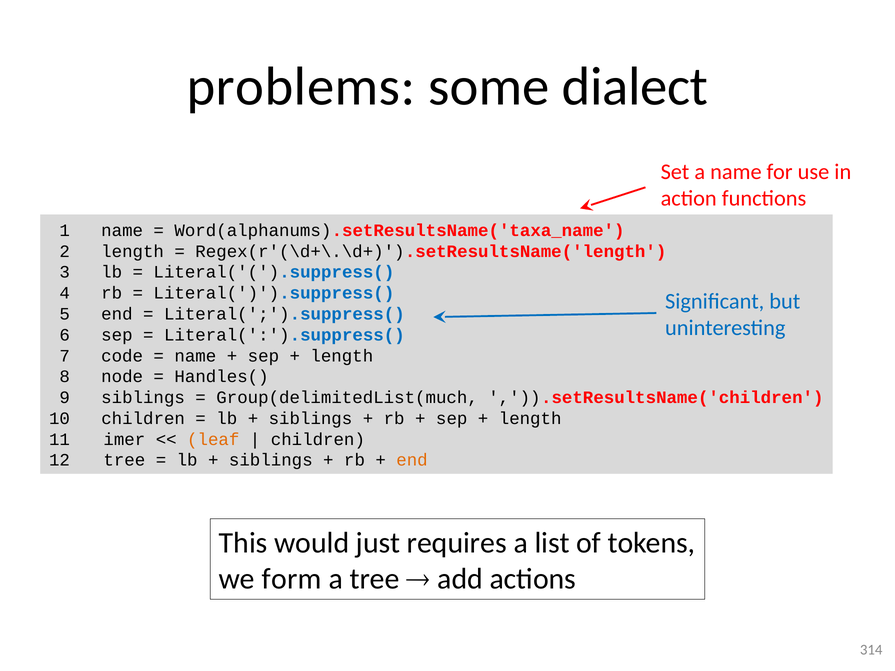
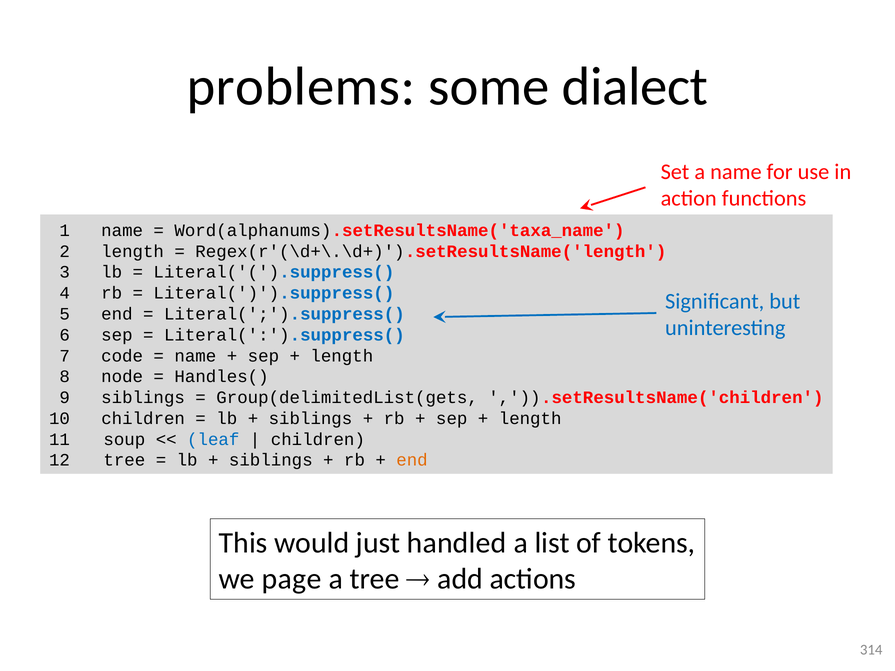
Group(delimitedList(much: Group(delimitedList(much -> Group(delimitedList(gets (347, 398)
imer: imer -> soup (124, 440)
leaf colour: orange -> blue (213, 440)
requires: requires -> handled (457, 543)
form: form -> page (292, 579)
